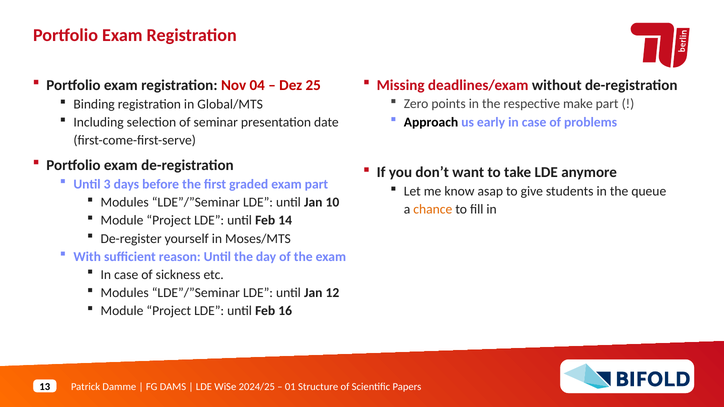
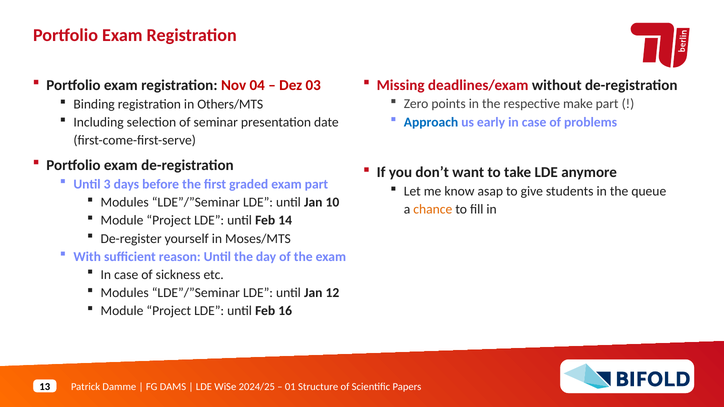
25: 25 -> 03 (313, 85)
Global/MTS: Global/MTS -> Others/MTS (230, 104)
Approach colour: black -> blue (431, 122)
